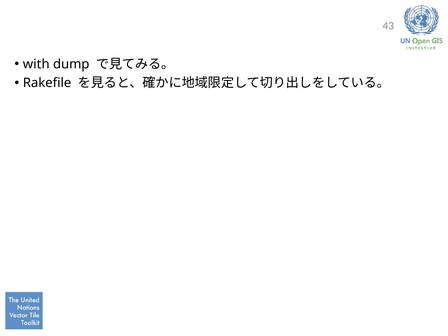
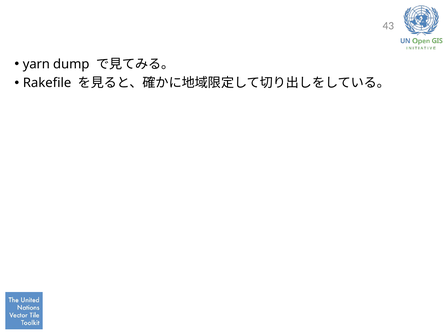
with: with -> yarn (36, 64)
